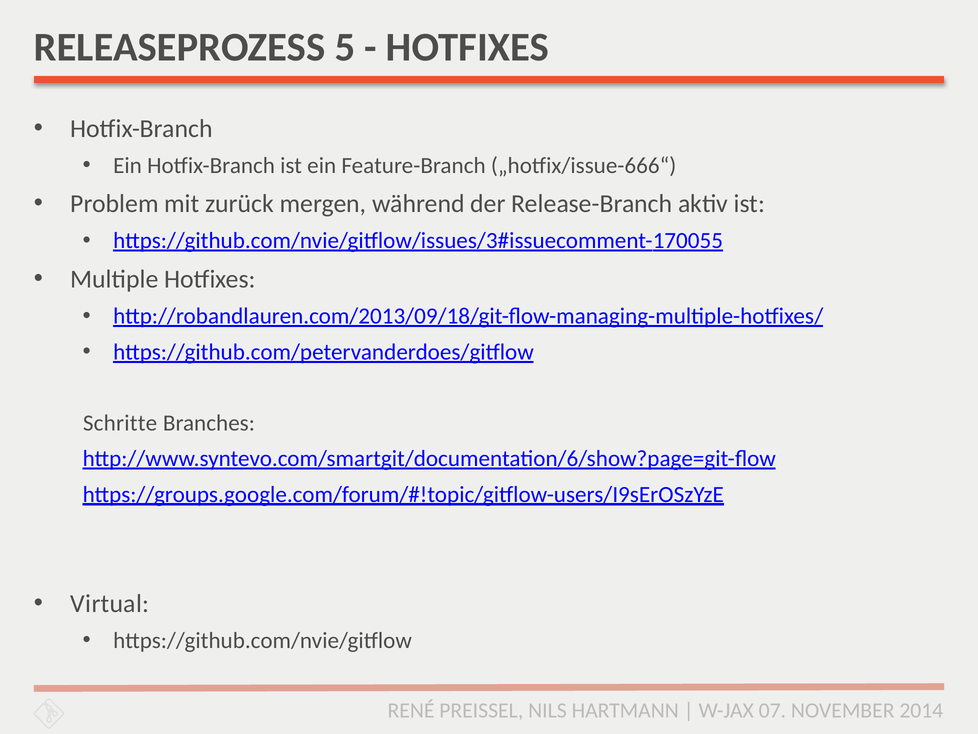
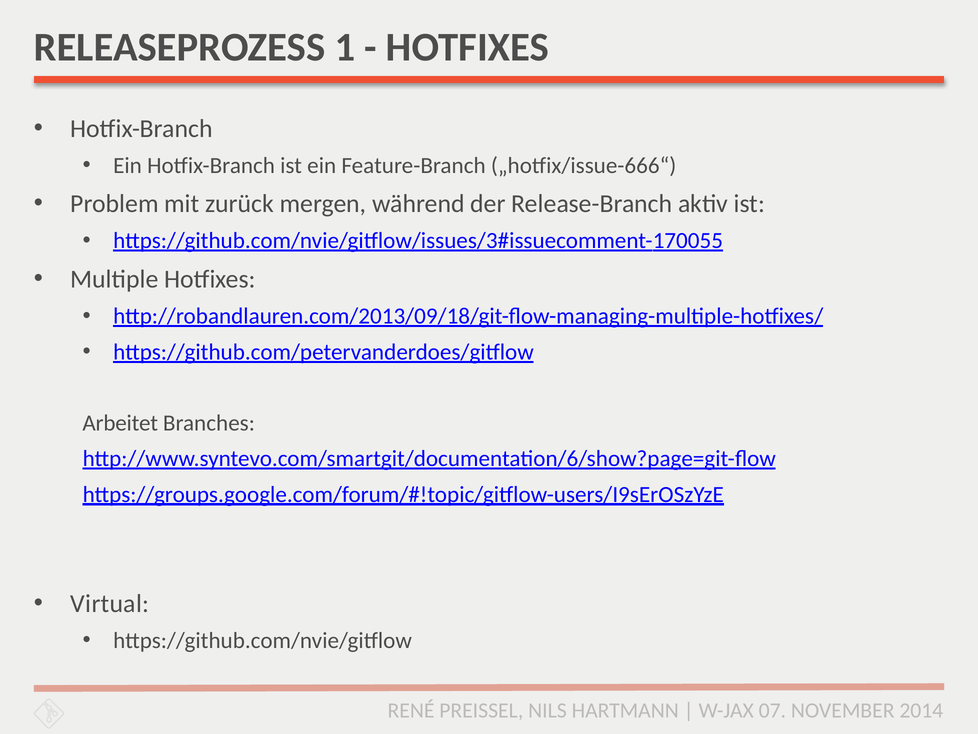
5: 5 -> 1 (345, 47)
Schritte: Schritte -> Arbeitet (120, 423)
